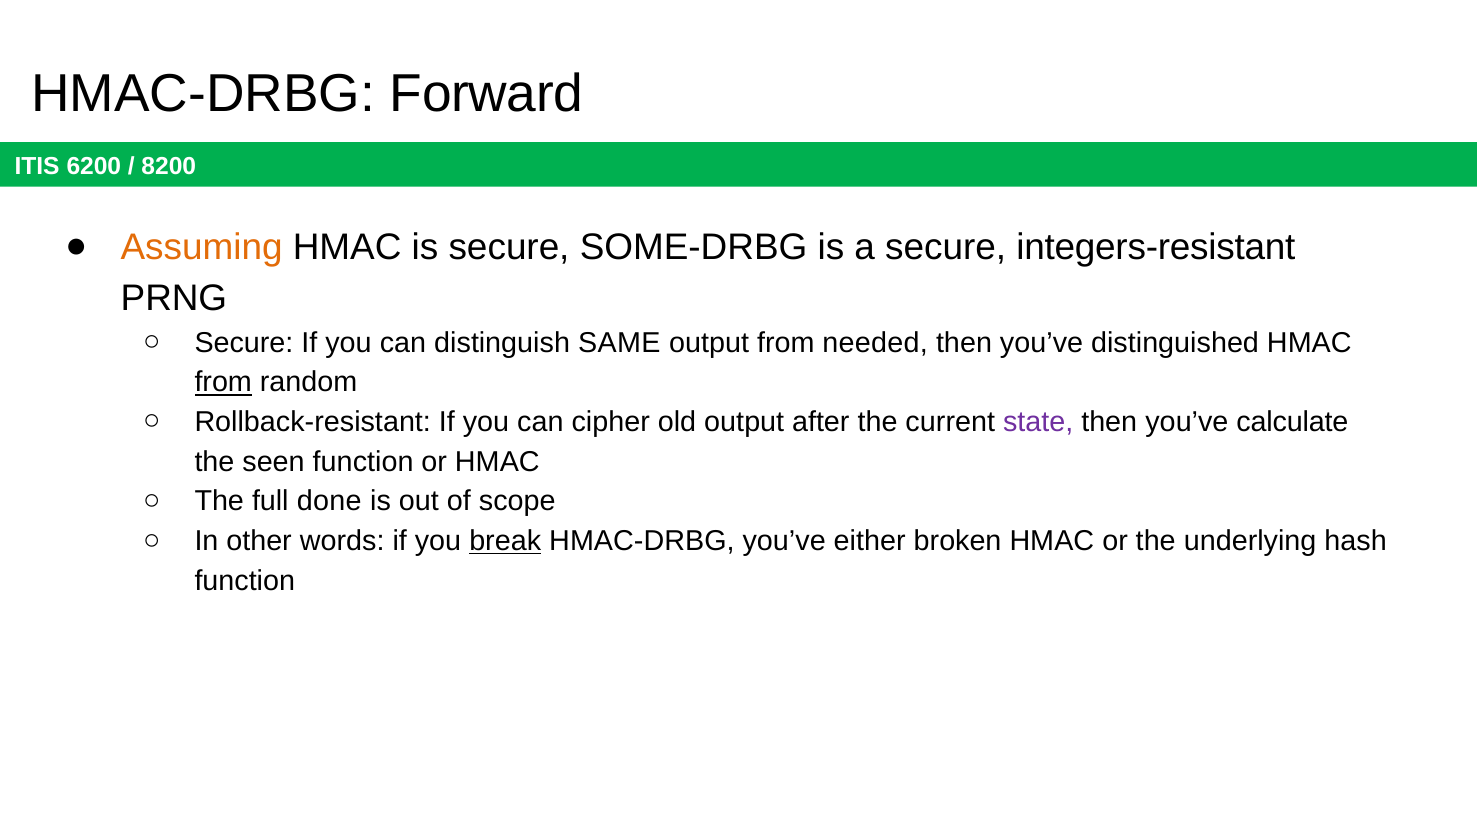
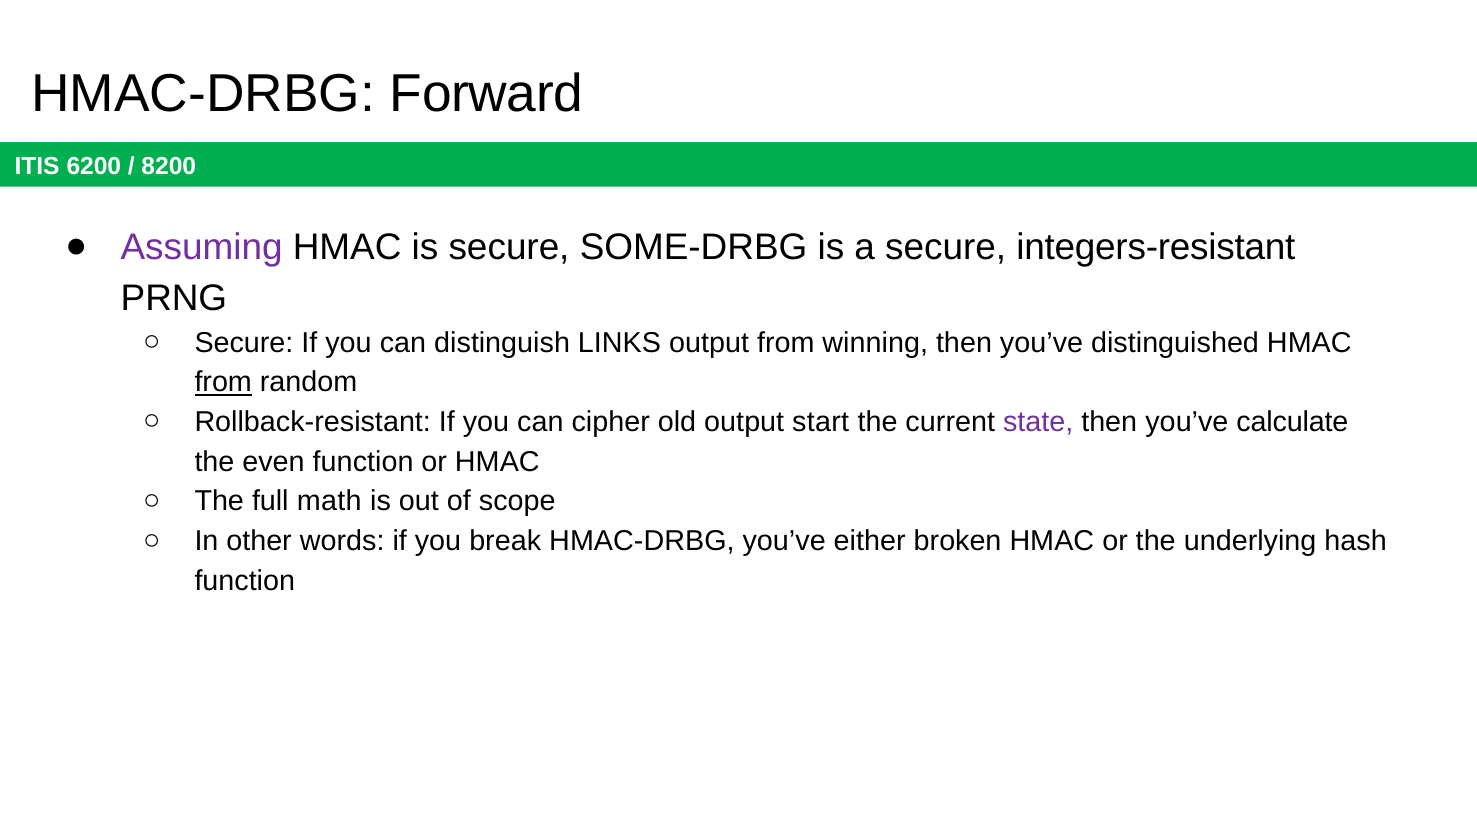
Assuming colour: orange -> purple (202, 248)
SAME: SAME -> LINKS (619, 343)
needed: needed -> winning (875, 343)
after: after -> start (821, 422)
seen: seen -> even (274, 462)
done: done -> math (329, 501)
break underline: present -> none (505, 541)
